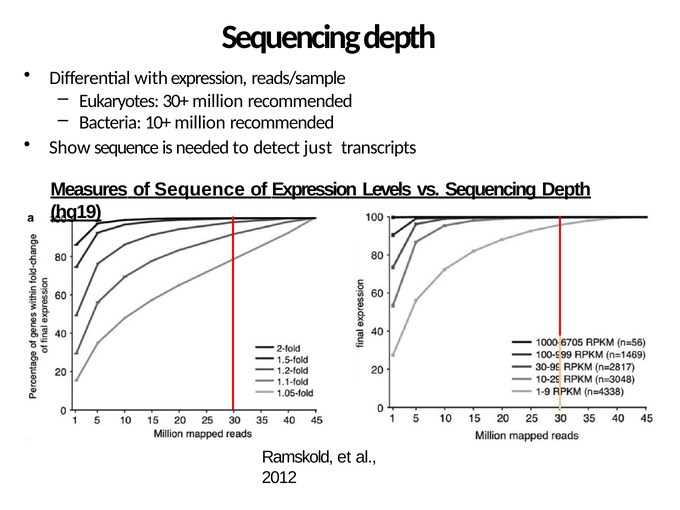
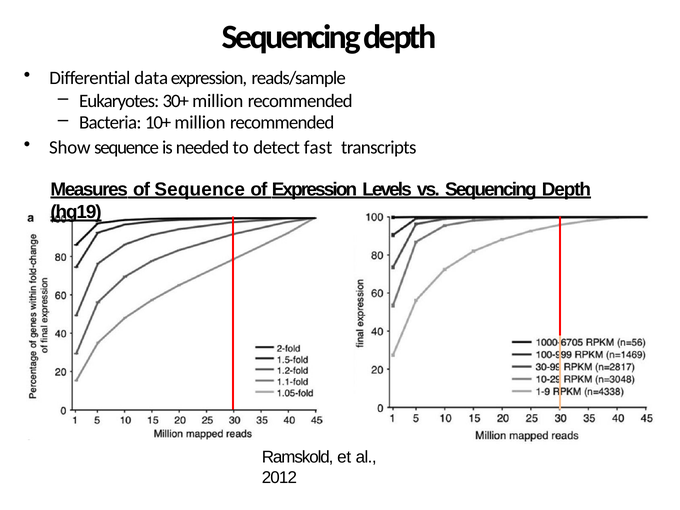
with: with -> data (151, 78)
just: just -> fast (318, 147)
